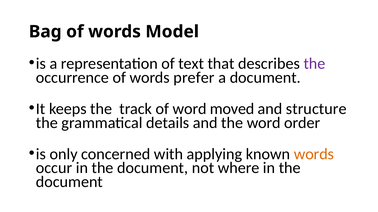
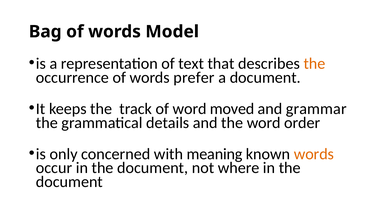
the colour: purple -> orange (315, 64)
structure: structure -> grammar (316, 109)
applying: applying -> meaning (215, 154)
